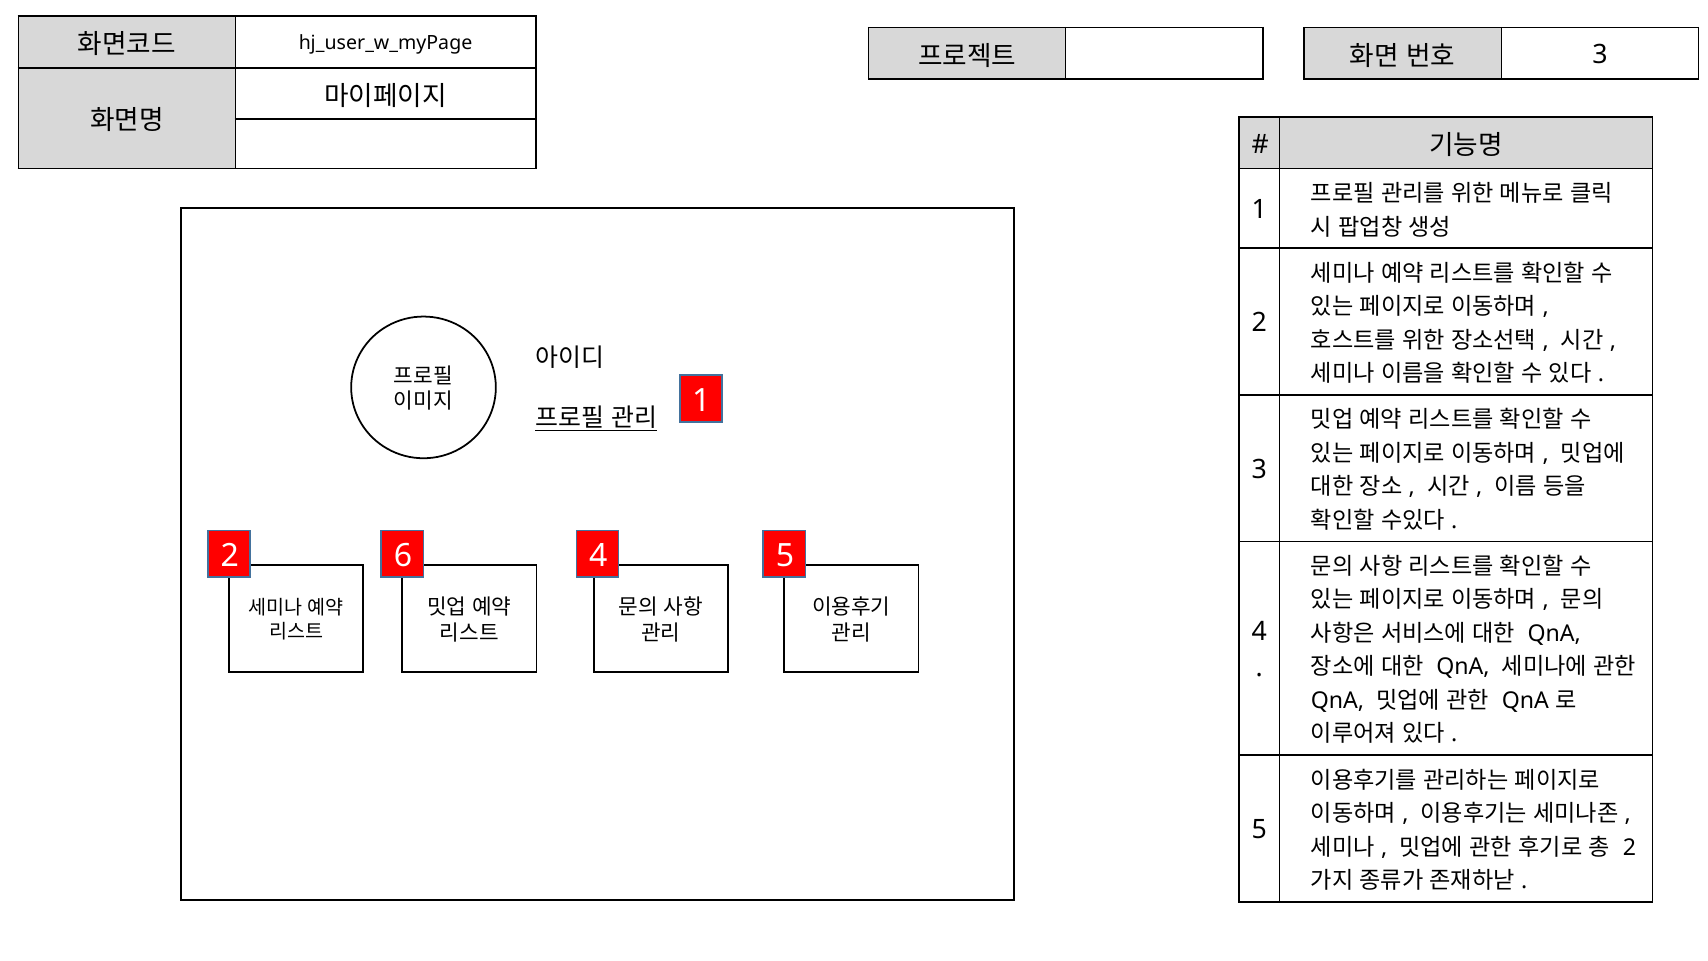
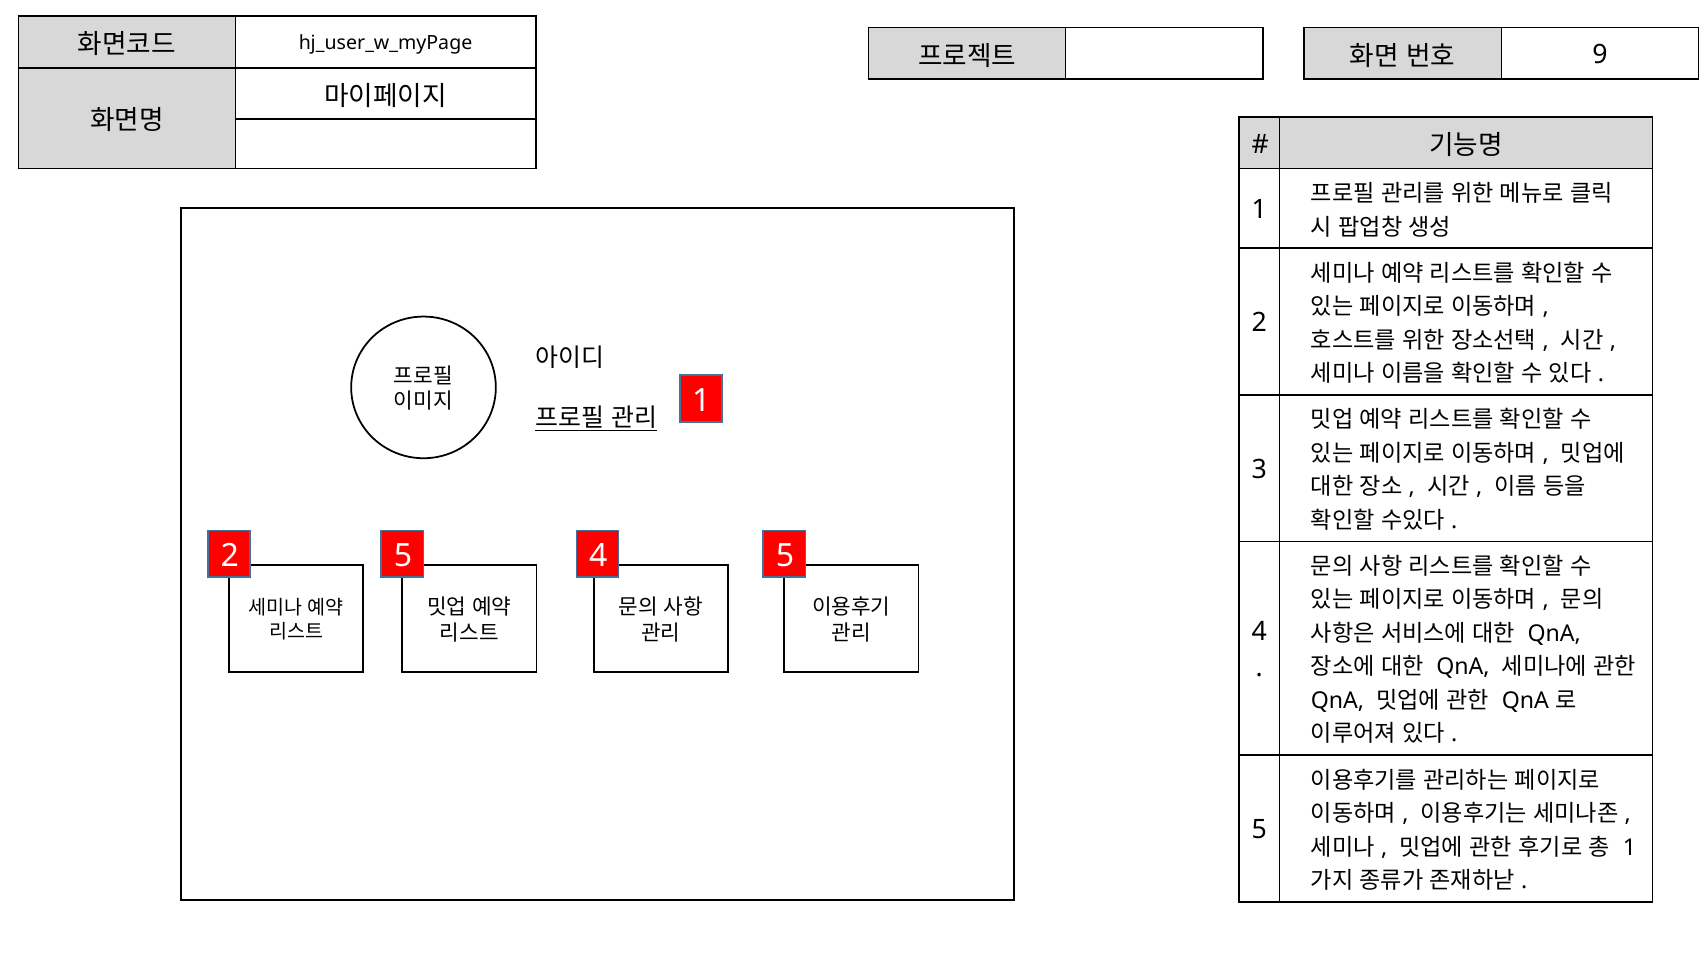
3: 3 -> 9 (1600, 55)
2 6: 6 -> 5 (403, 556)
2: 2 -> 1 (1630, 847)
